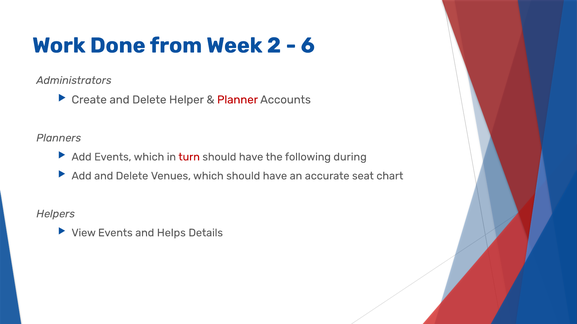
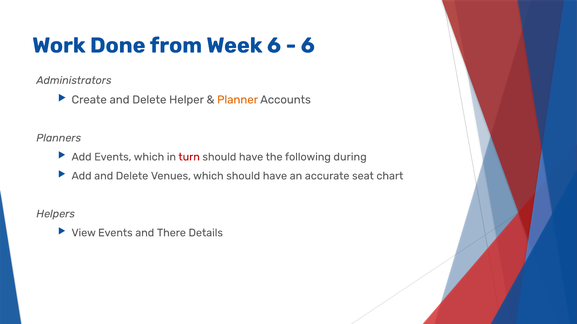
Week 2: 2 -> 6 (274, 46)
Planner colour: red -> orange (238, 100)
Helps: Helps -> There (171, 233)
